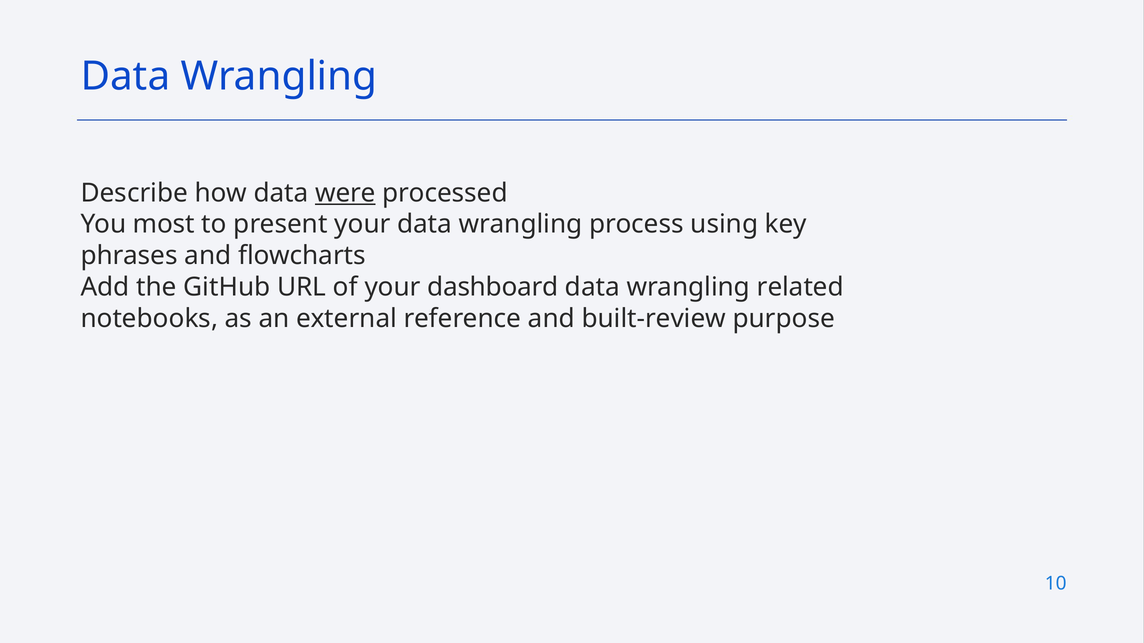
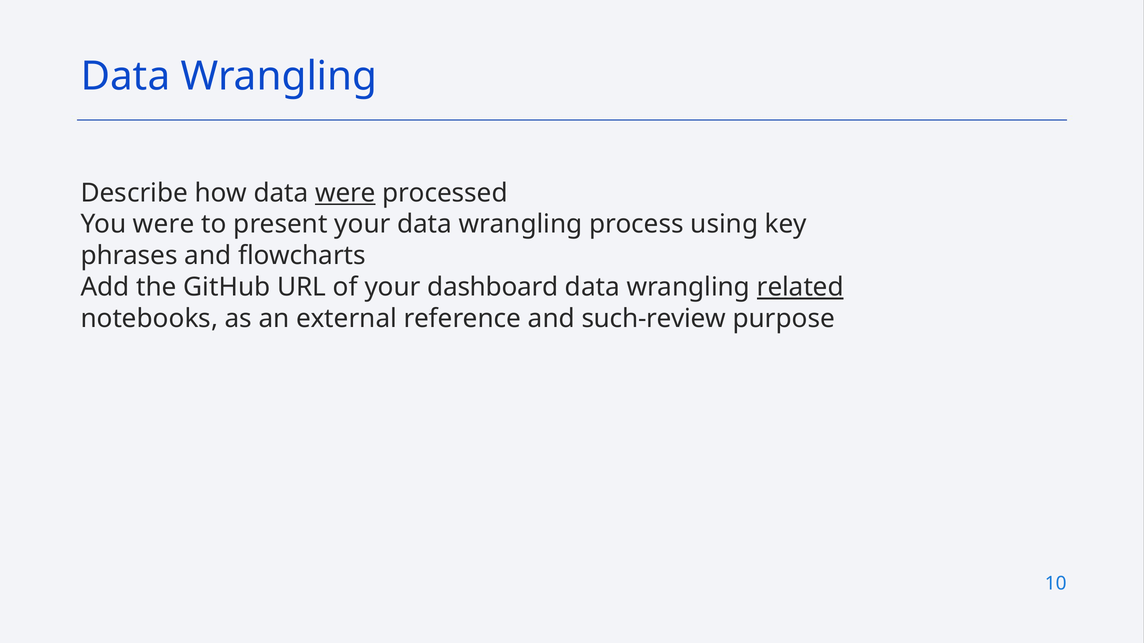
You most: most -> were (164, 225)
related underline: none -> present (800, 287)
built-review: built-review -> such-review (654, 319)
